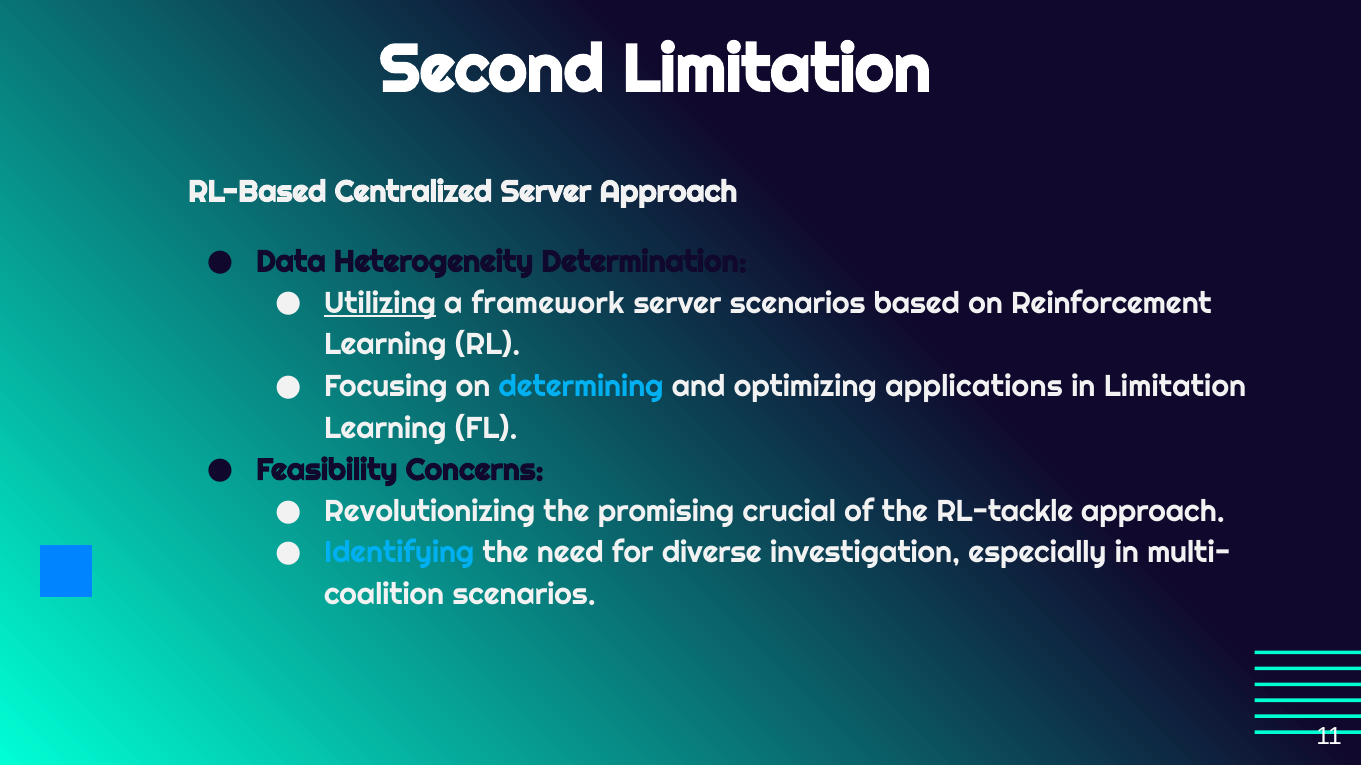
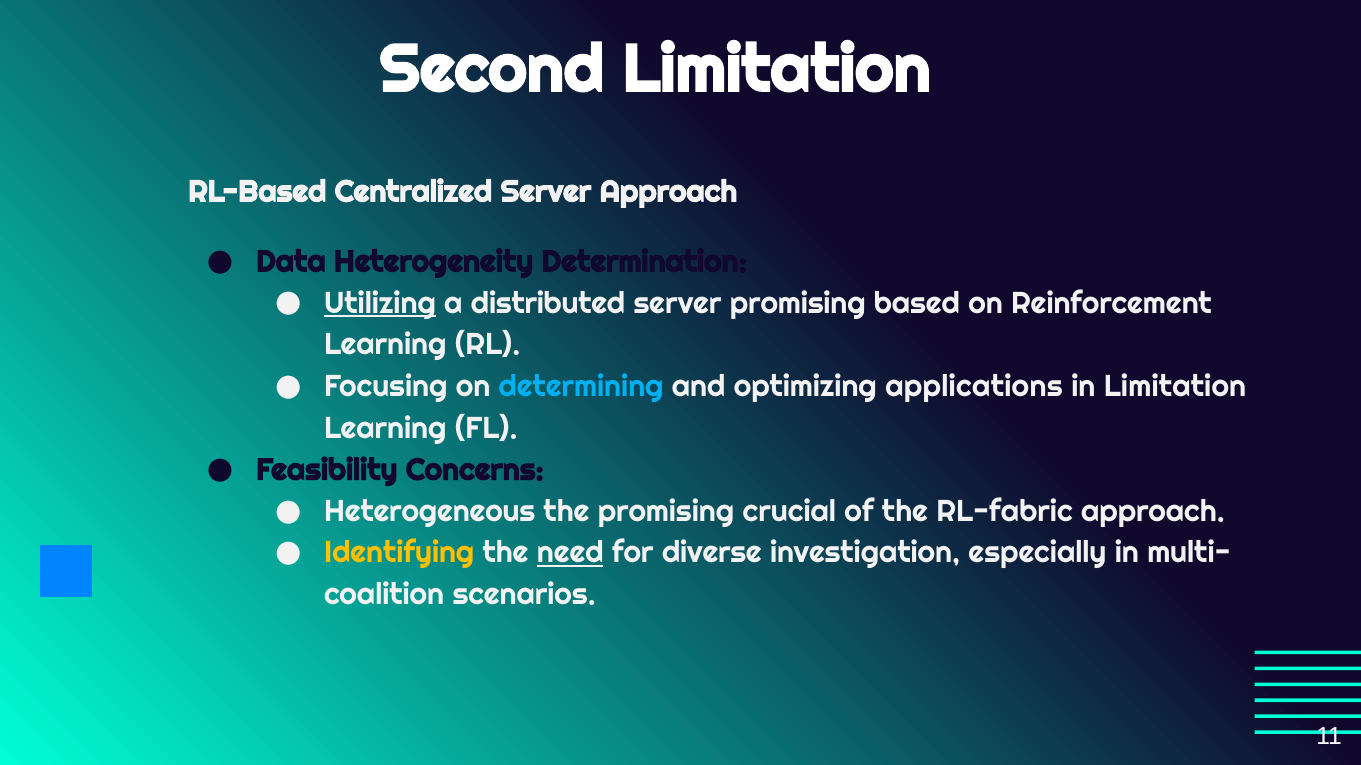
framework: framework -> distributed (548, 303)
server scenarios: scenarios -> promising (798, 303)
Revolutionizing: Revolutionizing -> Heterogeneous (430, 512)
RL-tackle: RL-tackle -> RL-fabric (1005, 512)
Identifying colour: light blue -> yellow (399, 553)
need underline: none -> present (570, 553)
